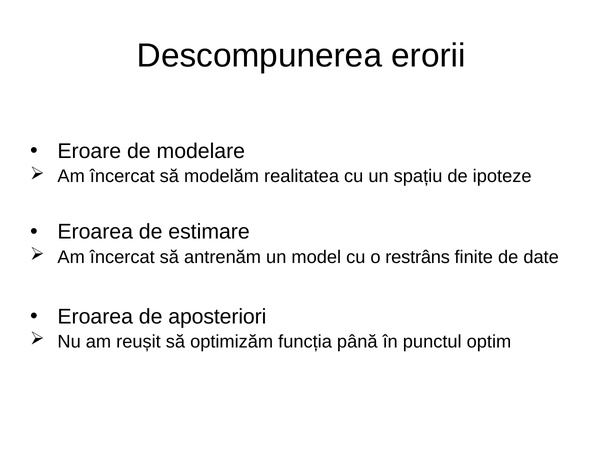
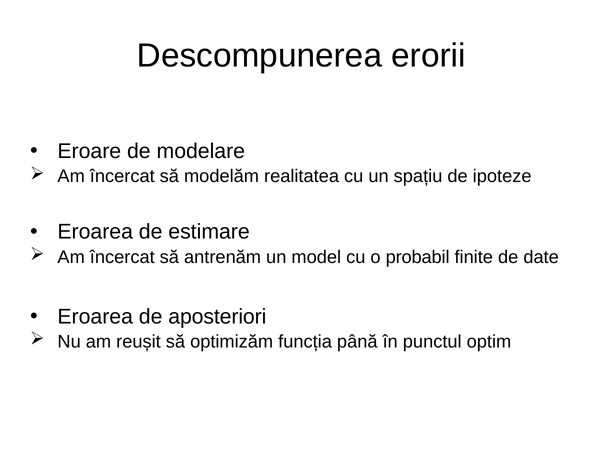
restrâns: restrâns -> probabil (418, 257)
